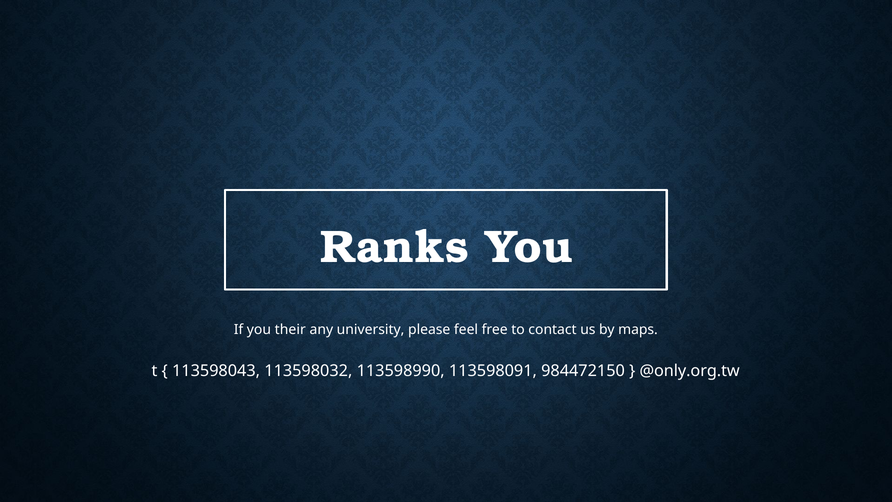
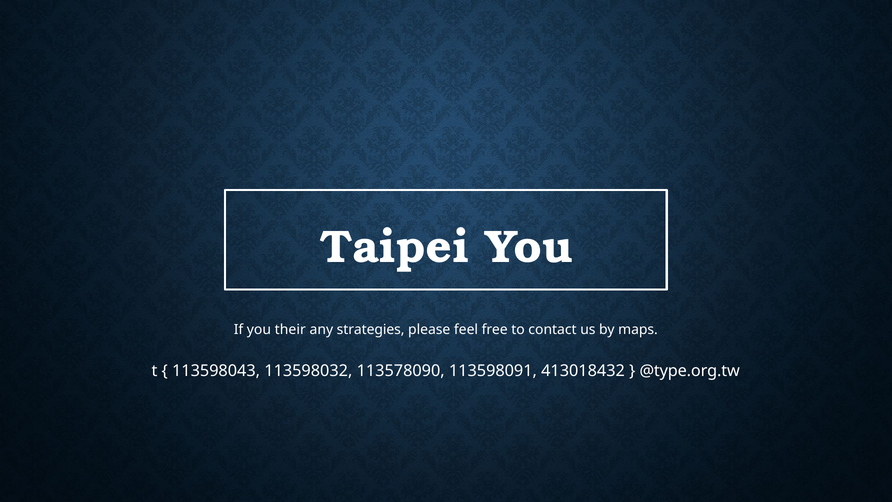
Ranks: Ranks -> Taipei (395, 247)
university: university -> strategies (371, 330)
113598990: 113598990 -> 113578090 (401, 371)
984472150: 984472150 -> 413018432 (583, 371)
@only.org.tw: @only.org.tw -> @type.org.tw (690, 371)
